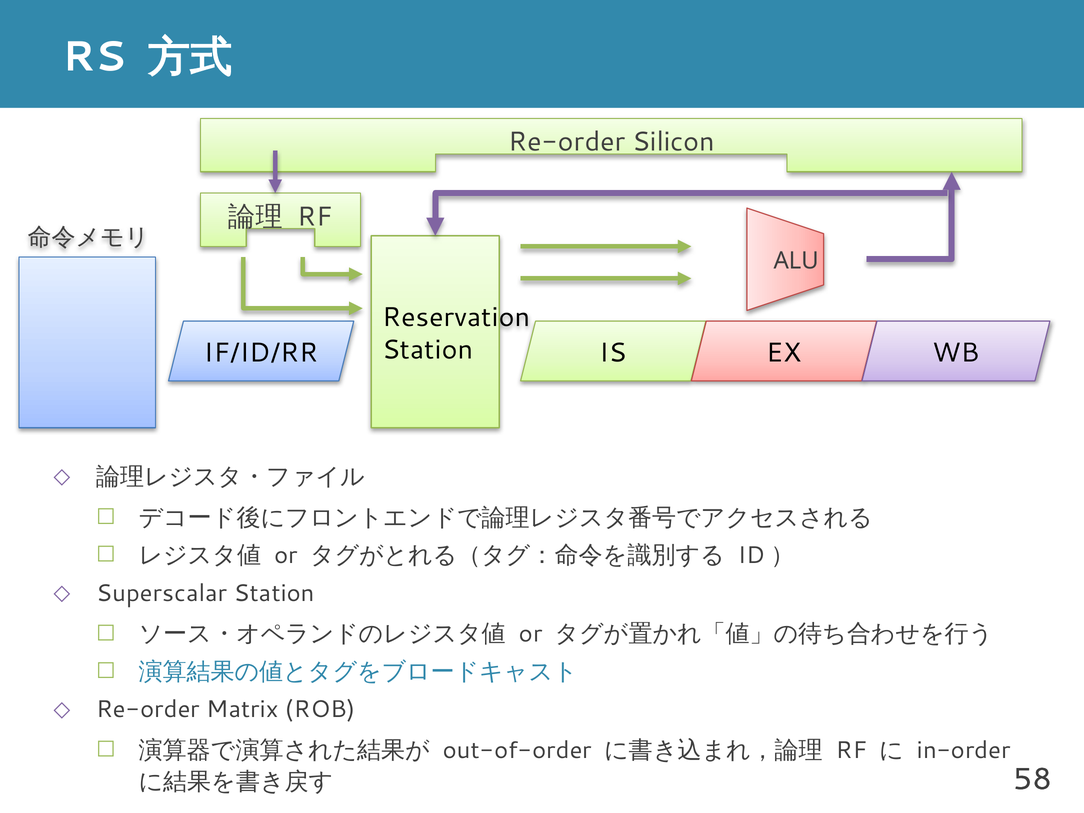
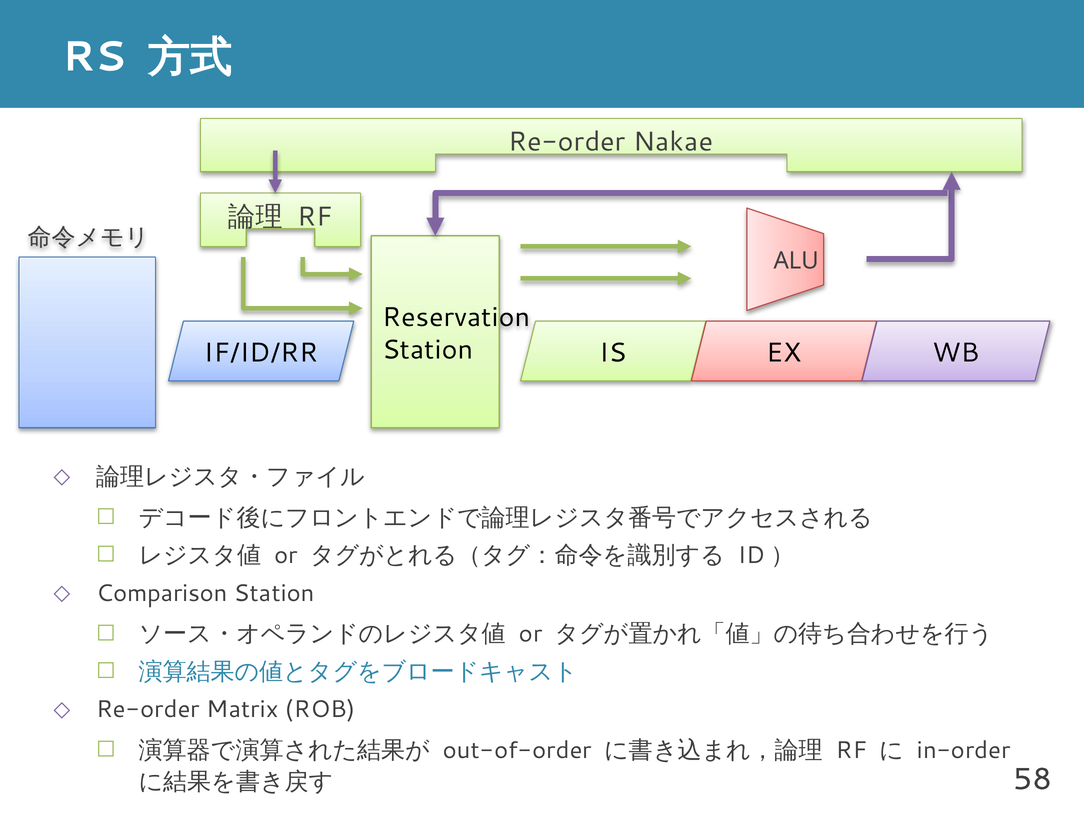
Silicon: Silicon -> Nakae (673, 142)
Superscalar: Superscalar -> Comparison (162, 593)
